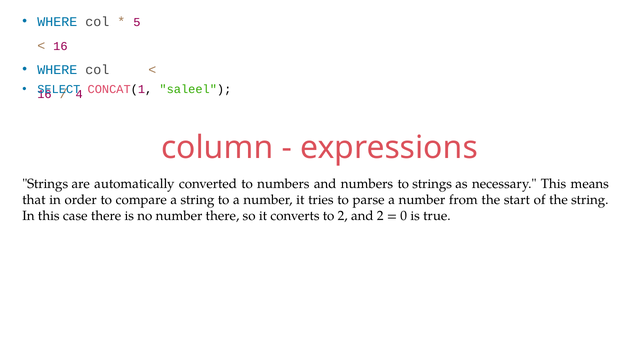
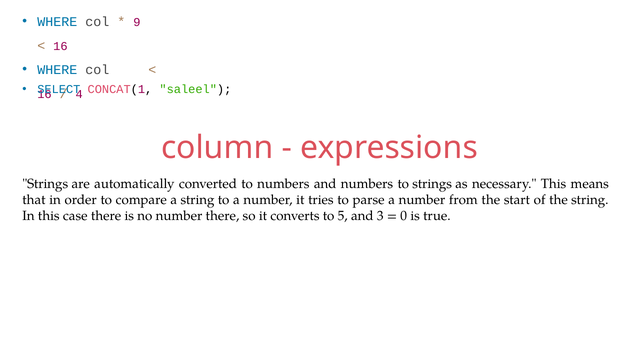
5: 5 -> 9 (137, 22)
to 2: 2 -> 5 (343, 215)
and 2: 2 -> 3 (380, 215)
